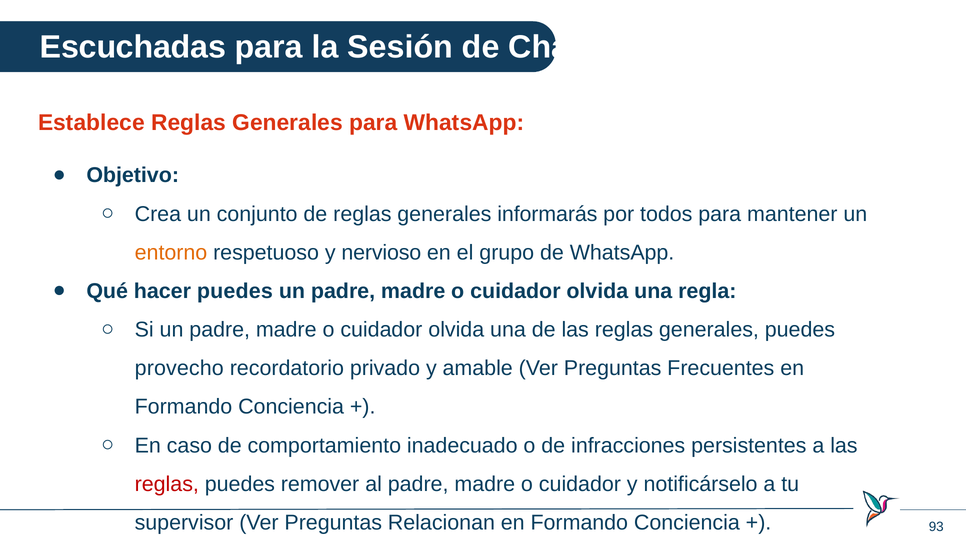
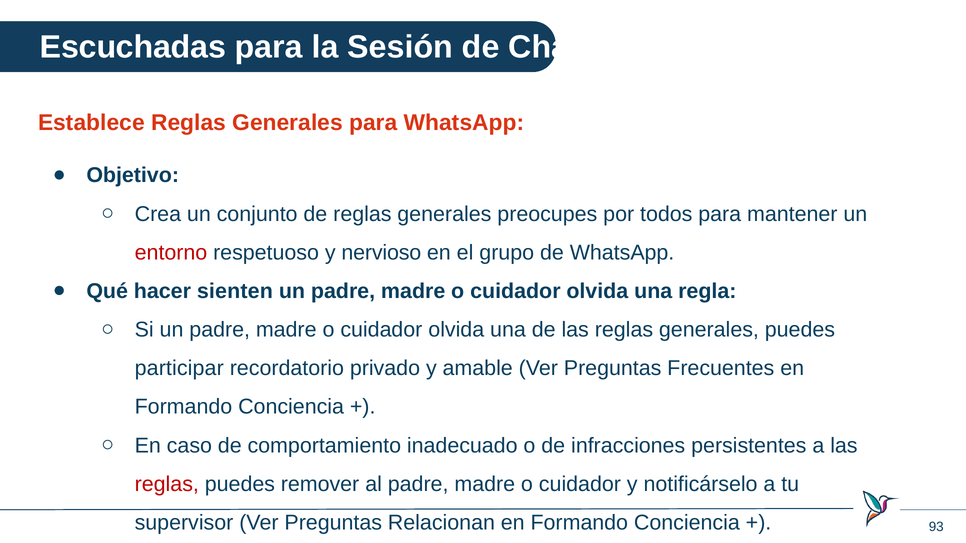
informarás: informarás -> preocupes (547, 214)
entorno colour: orange -> red (171, 253)
hacer puedes: puedes -> sienten (235, 291)
provecho: provecho -> participar (179, 369)
